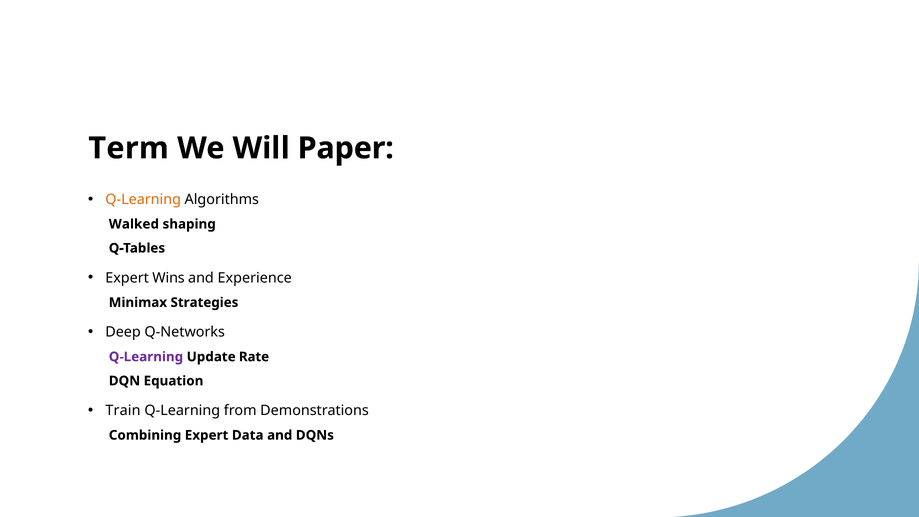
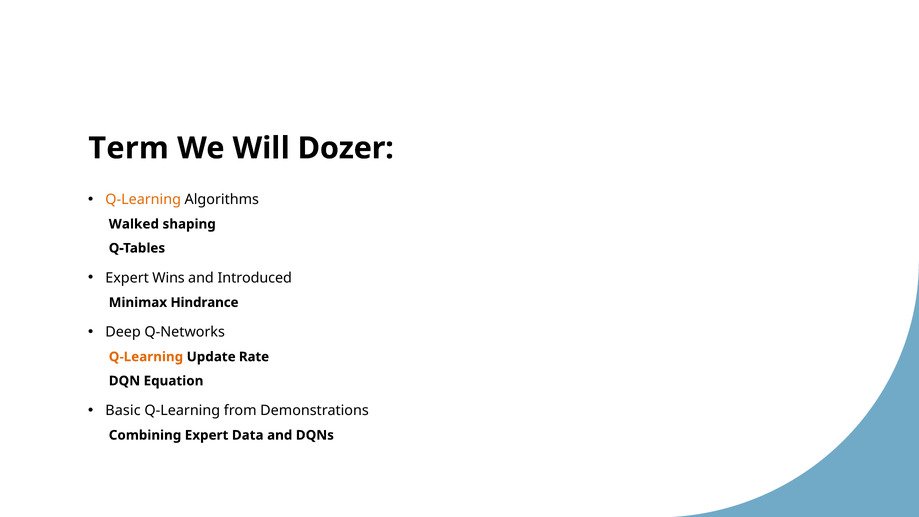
Paper: Paper -> Dozer (346, 148)
Experience: Experience -> Introduced (255, 278)
Strategies: Strategies -> Hindrance (204, 302)
Q-Learning colour: purple -> orange (146, 357)
Train: Train -> Basic (123, 411)
